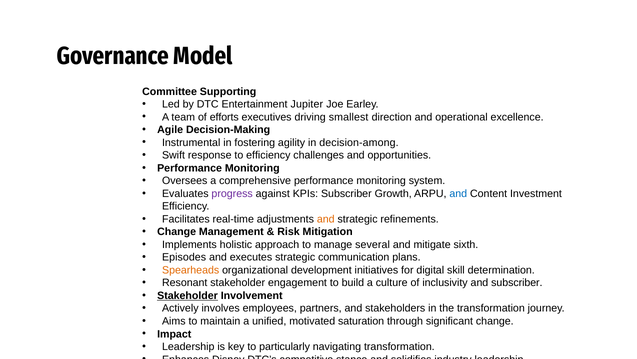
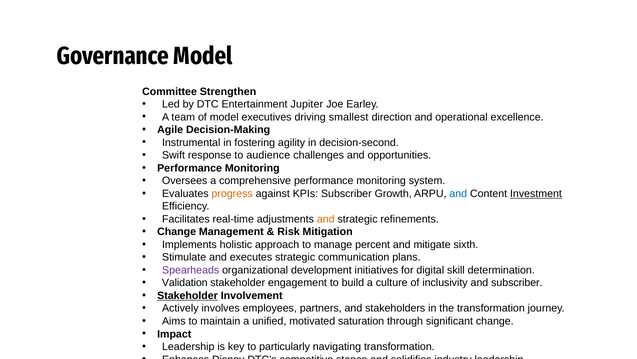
Supporting: Supporting -> Strengthen (228, 91)
of efforts: efforts -> model (224, 117)
decision-among: decision-among -> decision-second (359, 142)
to efficiency: efficiency -> audience (268, 155)
progress colour: purple -> orange (232, 193)
Investment underline: none -> present (536, 193)
several: several -> percent (373, 244)
Episodes: Episodes -> Stimulate (184, 257)
Spearheads colour: orange -> purple (191, 270)
Resonant: Resonant -> Validation (185, 282)
